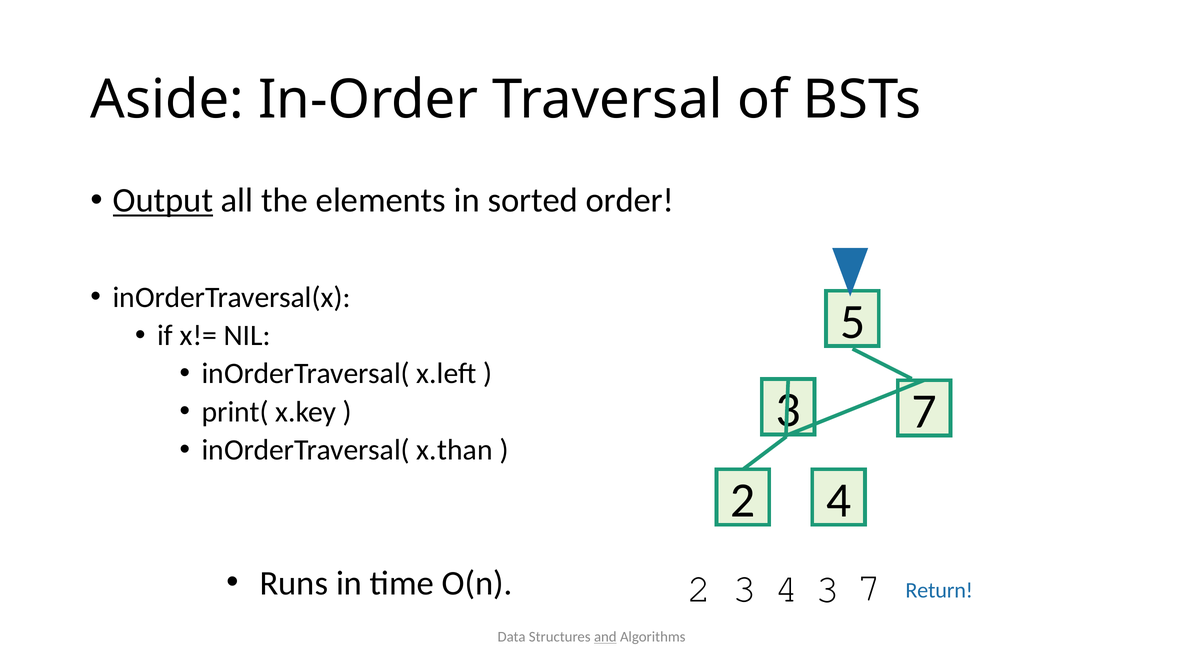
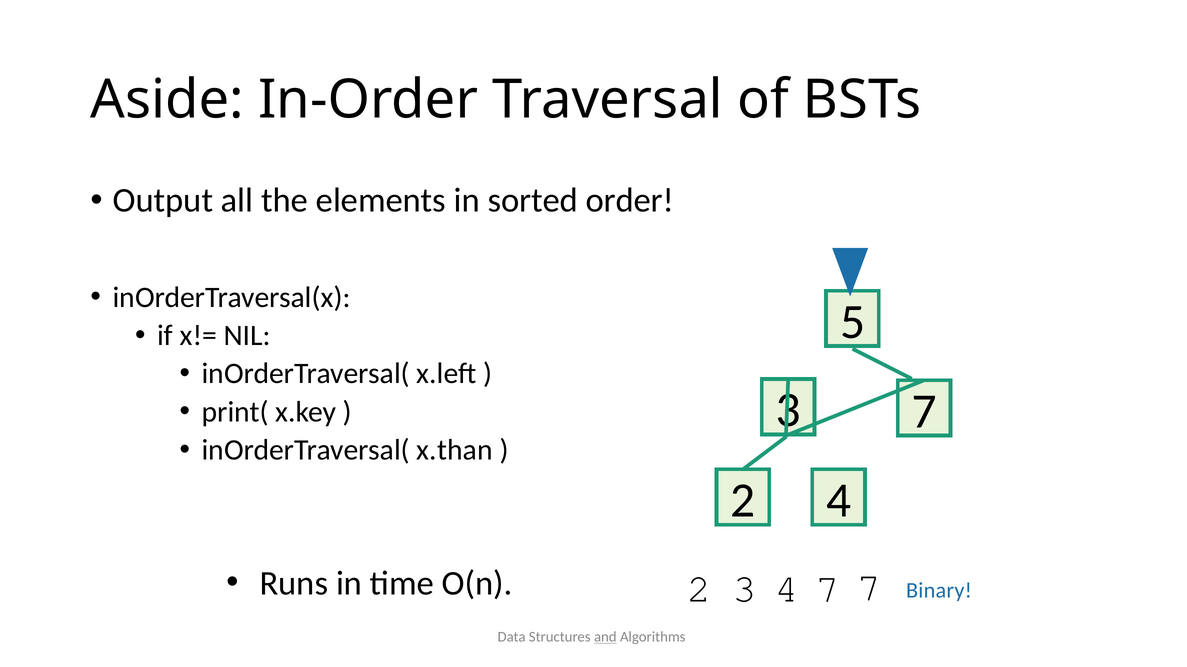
Output underline: present -> none (163, 201)
4 3: 3 -> 7 (828, 590)
Return: Return -> Binary (939, 591)
